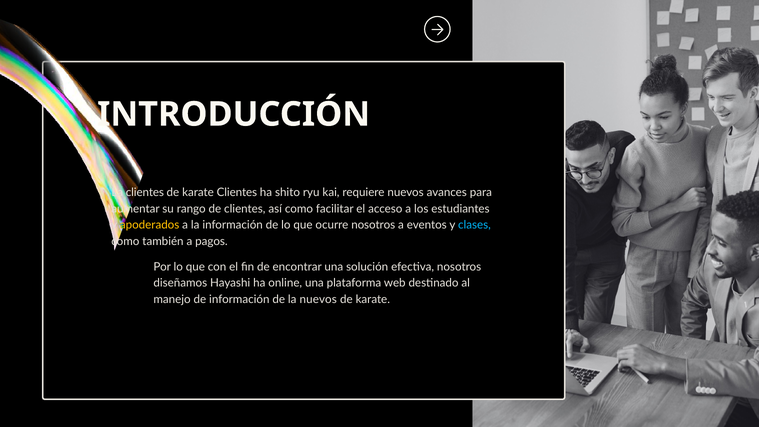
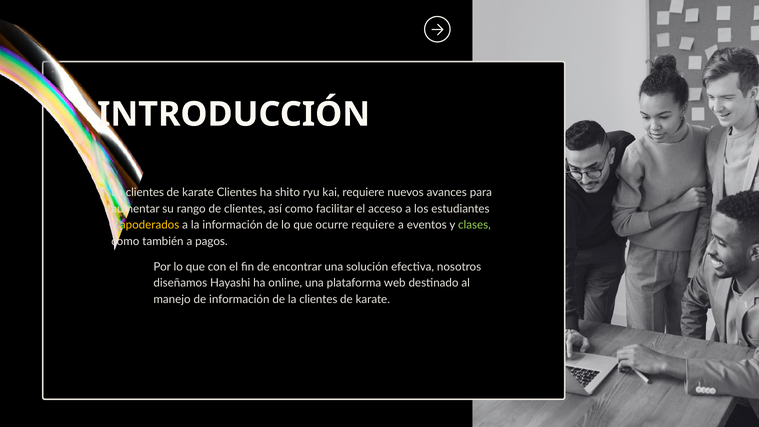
ocurre nosotros: nosotros -> requiere (373, 225)
clases colour: light blue -> light green (474, 225)
de la nuevos: nuevos -> clientes (318, 299)
